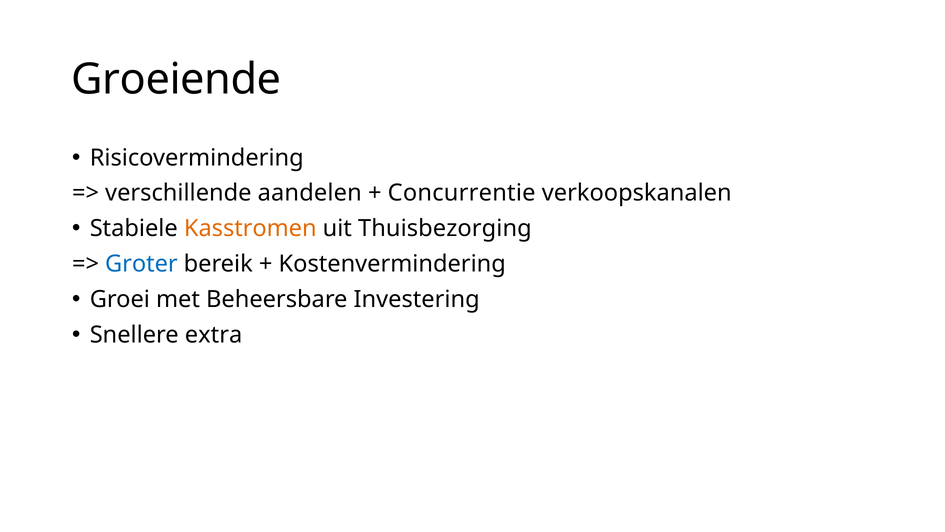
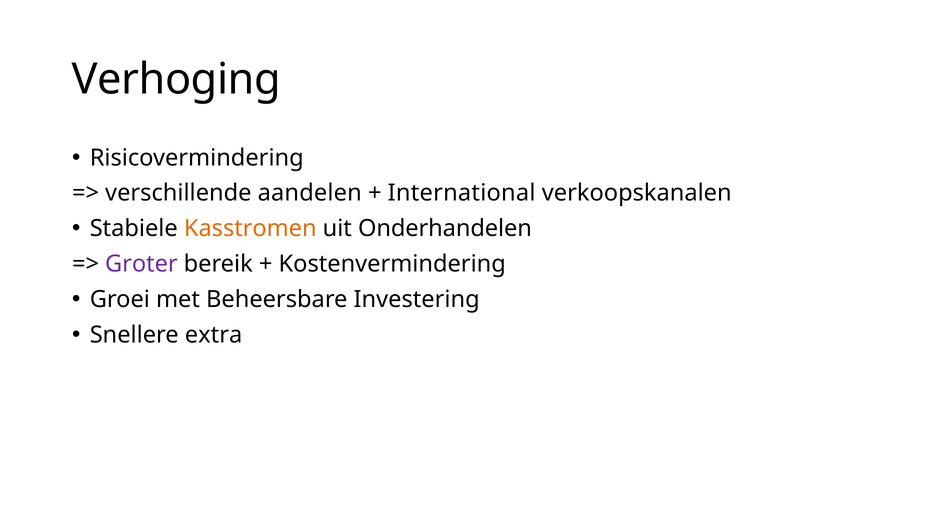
Groeiende: Groeiende -> Verhoging (176, 79)
Concurrentie: Concurrentie -> International (462, 193)
Thuisbezorging: Thuisbezorging -> Onderhandelen (445, 228)
Groter colour: blue -> purple (141, 264)
